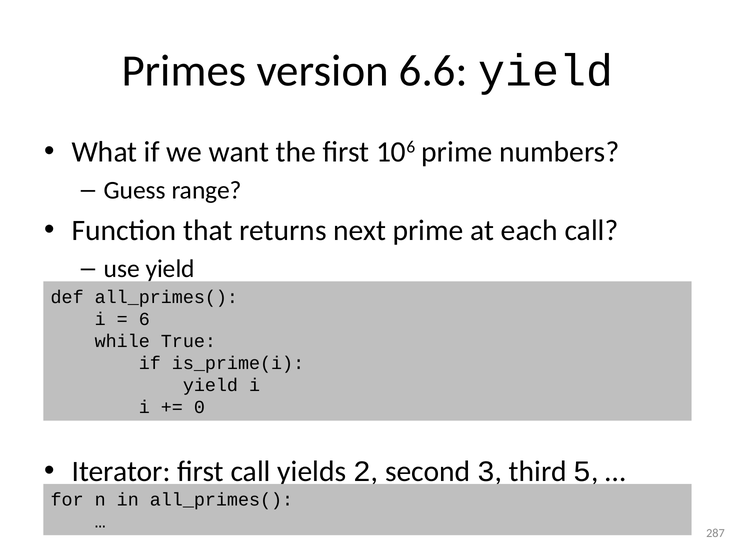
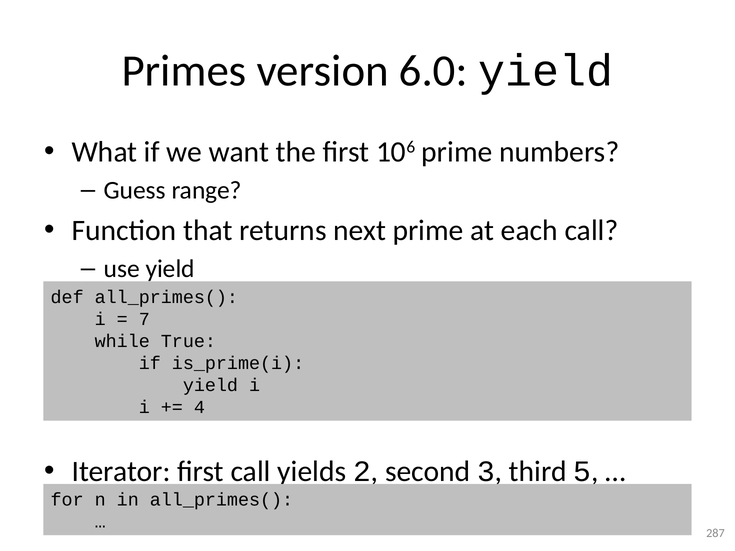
6.6: 6.6 -> 6.0 (433, 71)
6: 6 -> 7 (144, 319)
0: 0 -> 4 (199, 408)
